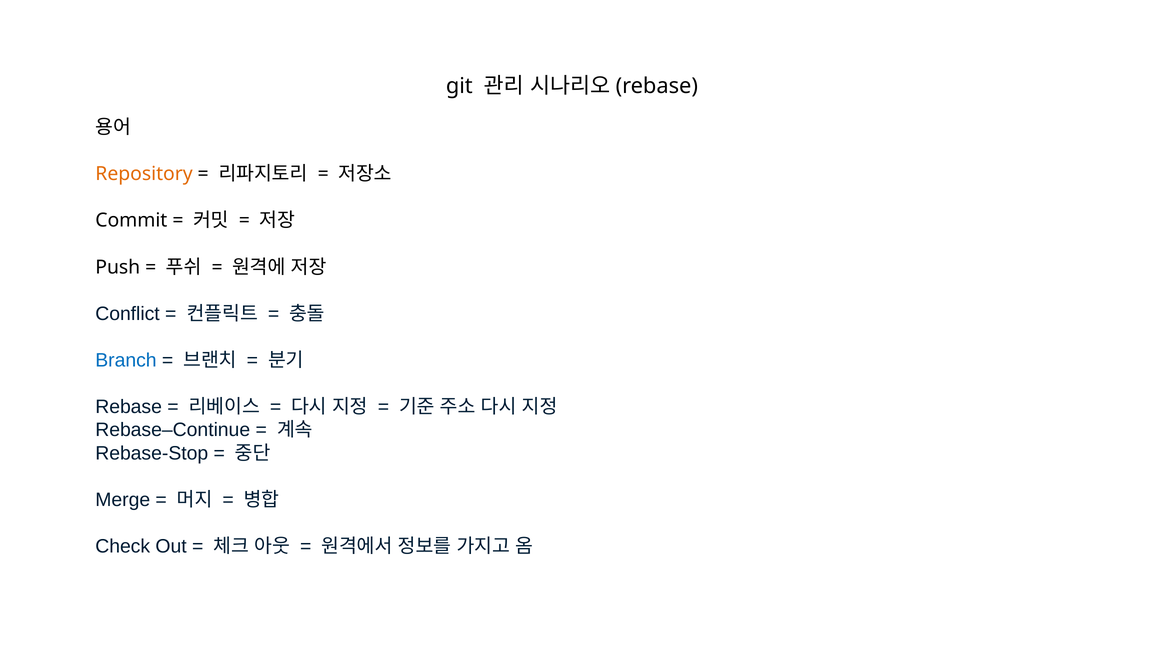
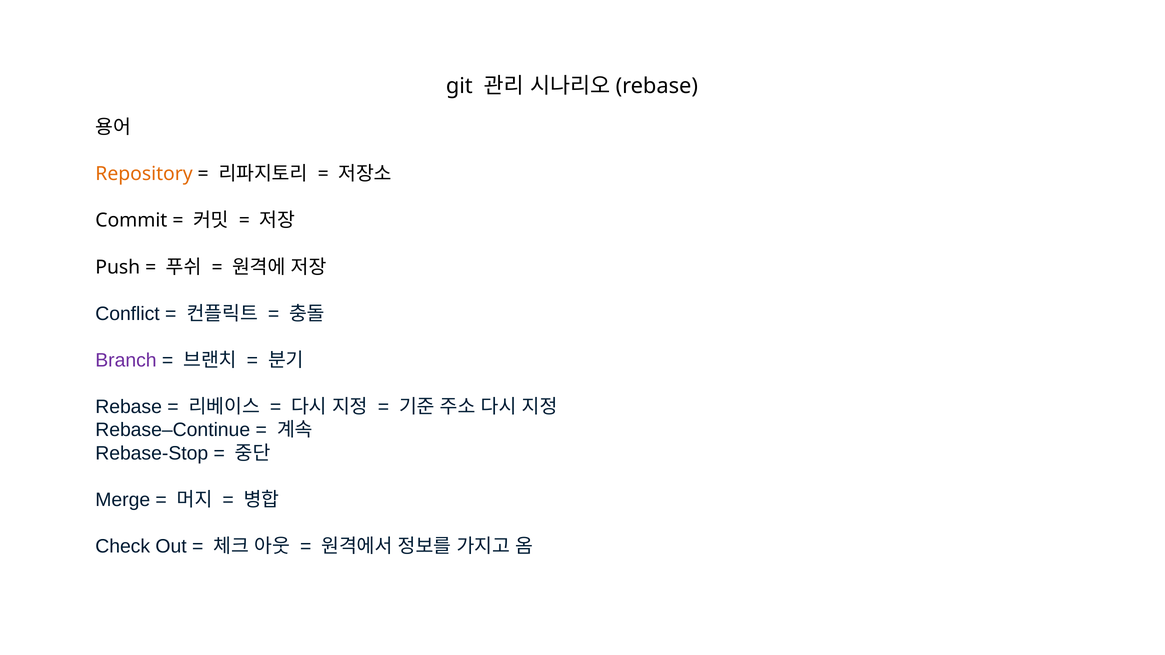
Branch colour: blue -> purple (126, 360)
